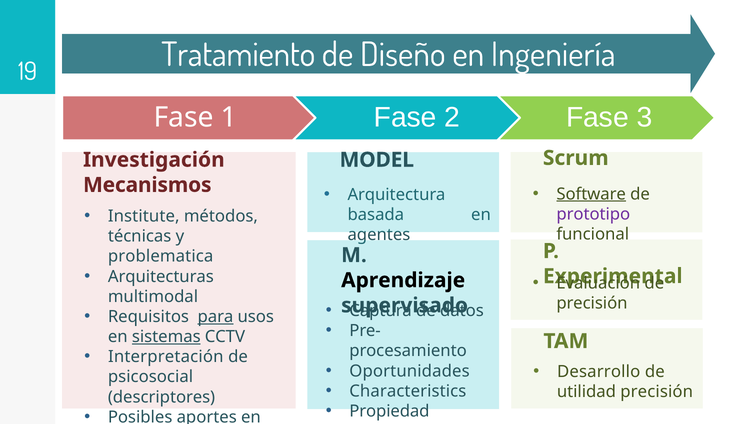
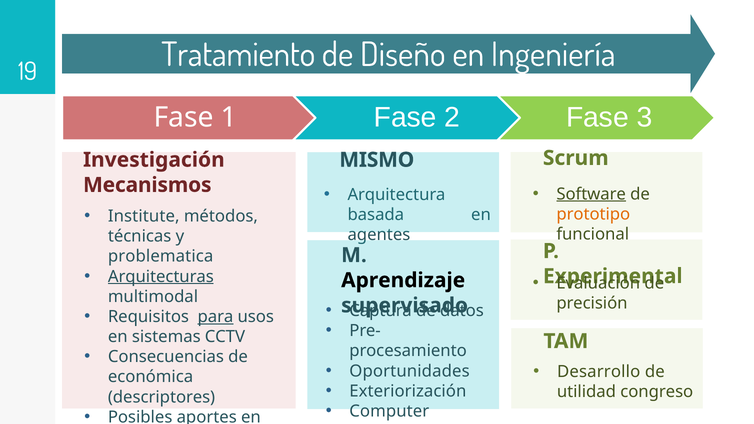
MODEL: MODEL -> MISMO (377, 160)
prototipo colour: purple -> orange (593, 214)
Arquitecturas underline: none -> present (161, 277)
sistemas underline: present -> none (166, 337)
Interpretación: Interpretación -> Consecuencias (166, 357)
psicosocial: psicosocial -> económica (151, 377)
Characteristics: Characteristics -> Exteriorización (408, 391)
utilidad precisión: precisión -> congreso (657, 392)
Propiedad: Propiedad -> Computer (389, 411)
